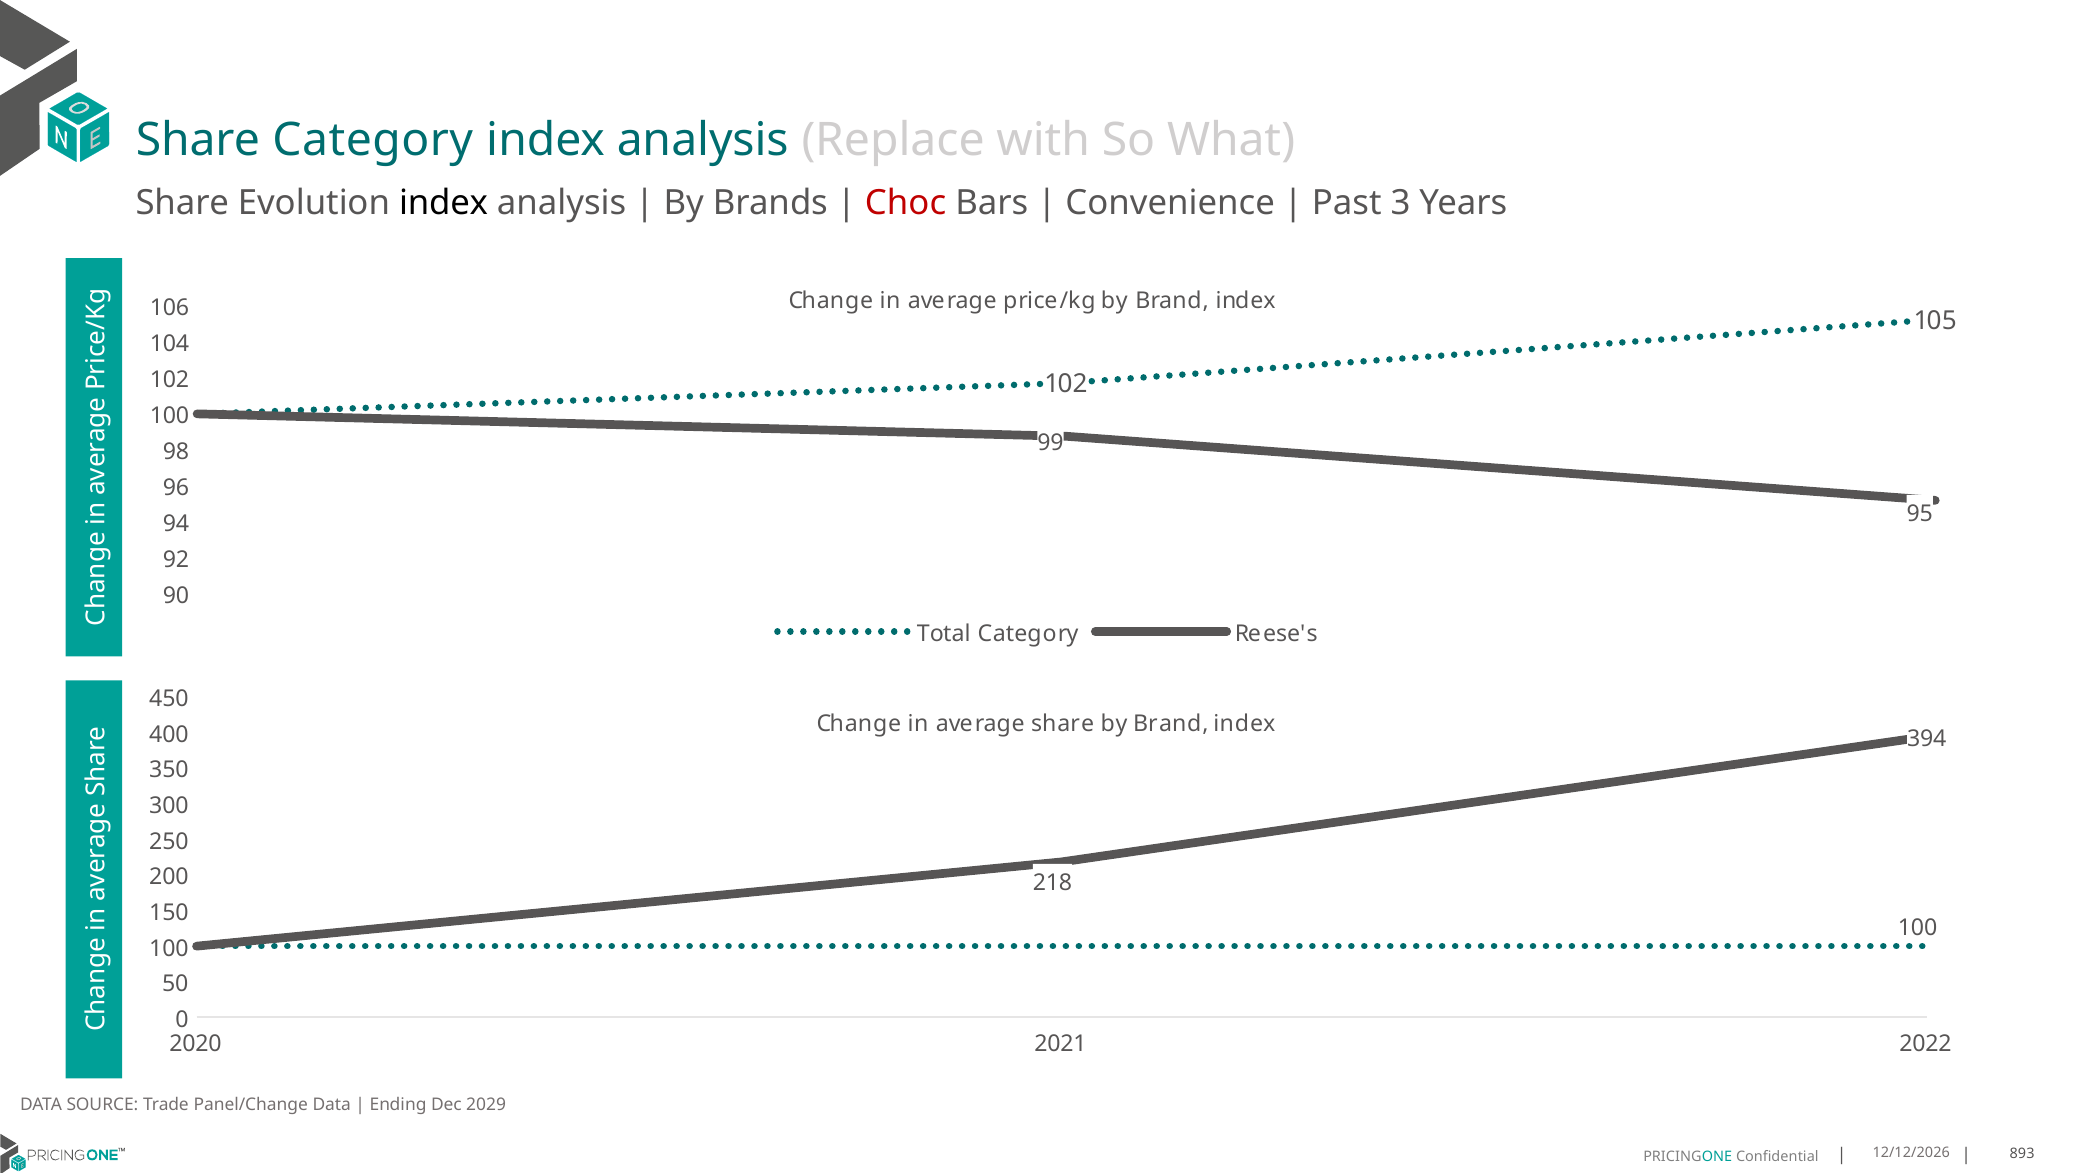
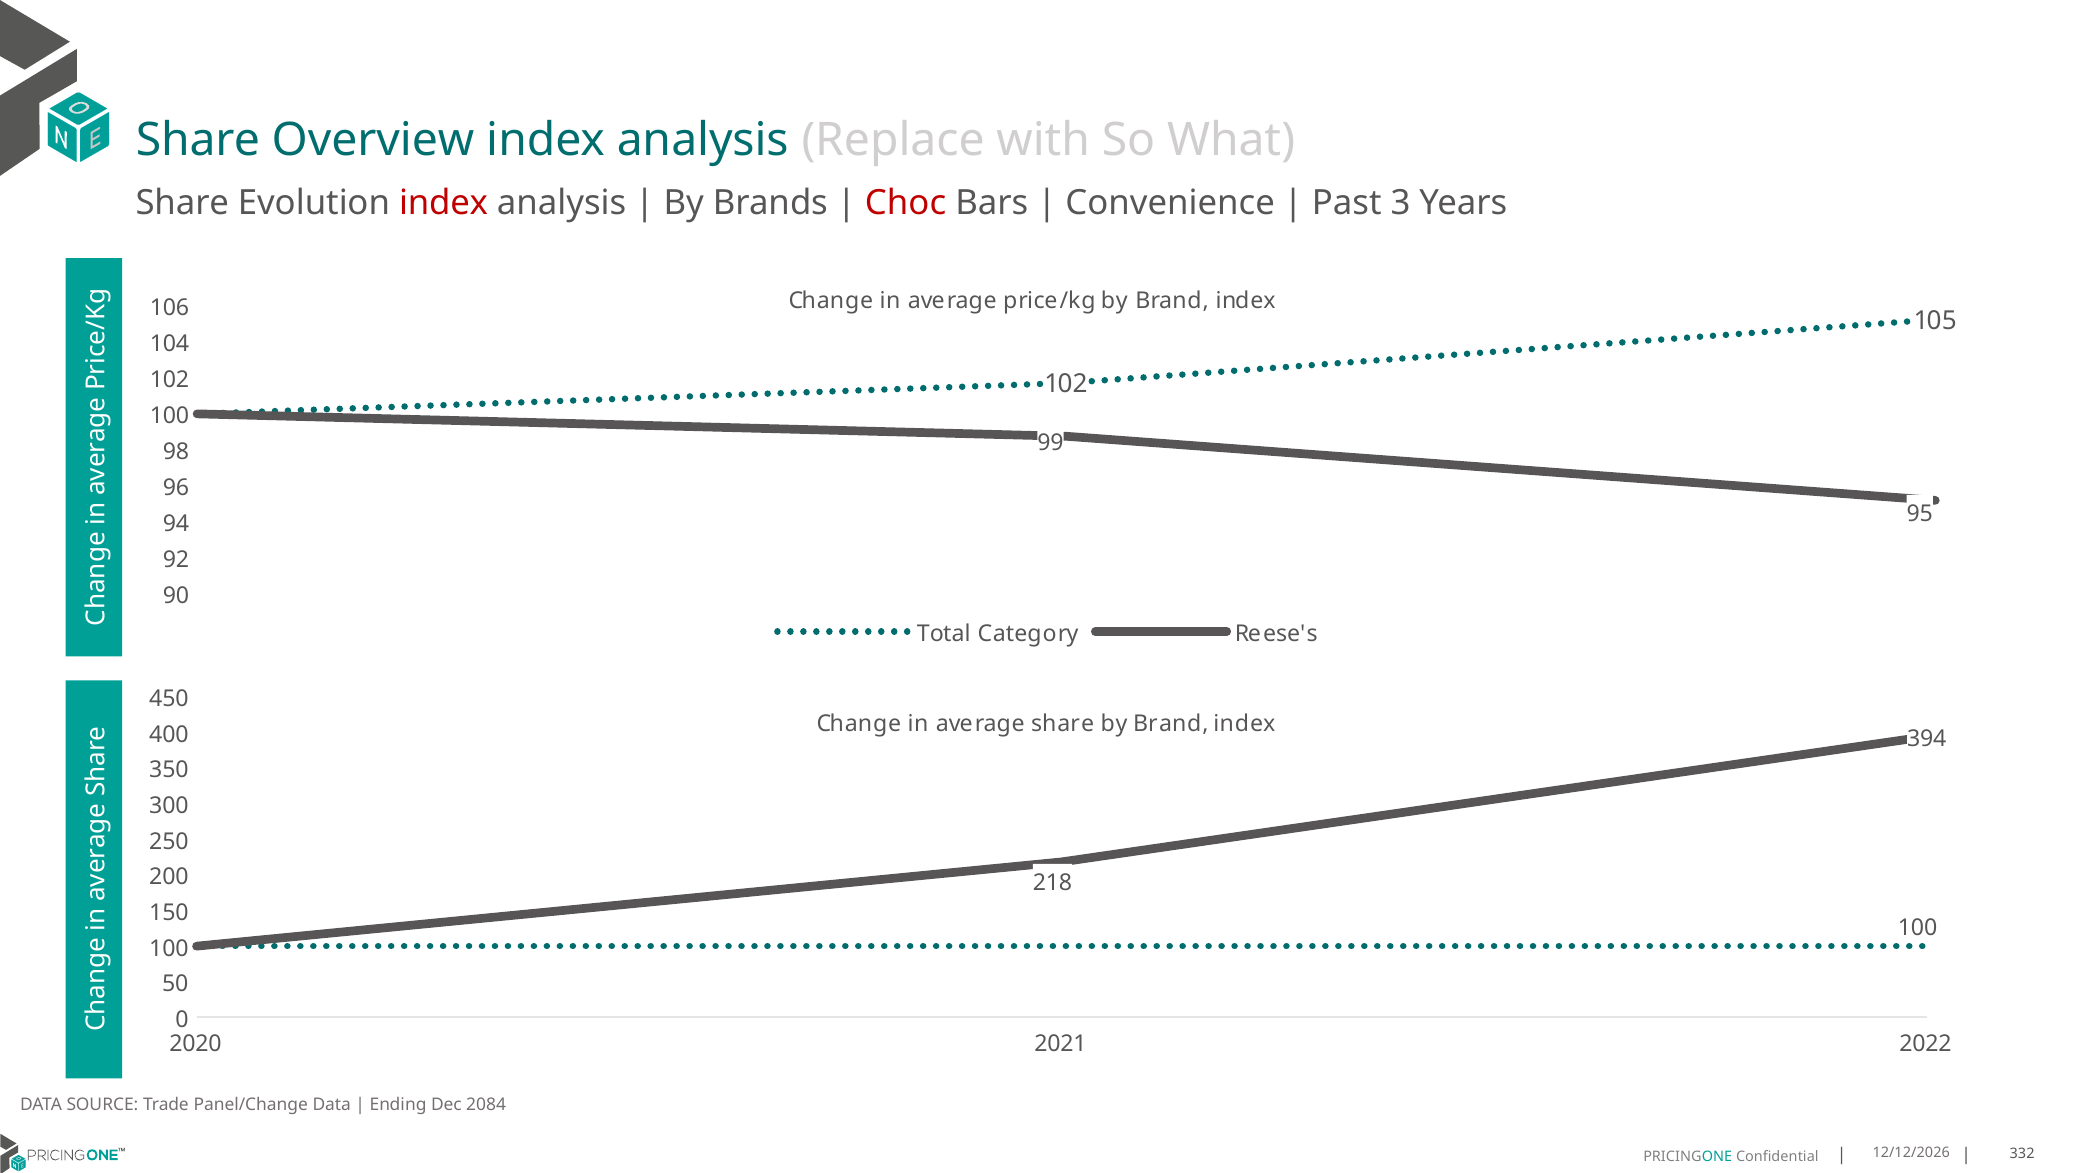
Share Category: Category -> Overview (373, 140)
index colour: black -> red (444, 203)
2029: 2029 -> 2084 (486, 1105)
893: 893 -> 332 (2022, 1154)
